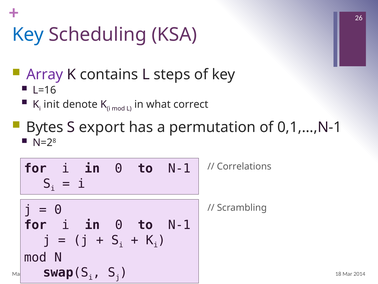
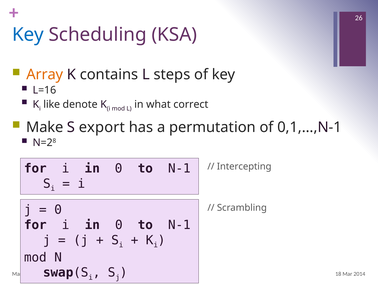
Array colour: purple -> orange (45, 74)
init: init -> like (52, 104)
Bytes: Bytes -> Make (45, 127)
Correlations: Correlations -> Intercepting (244, 166)
